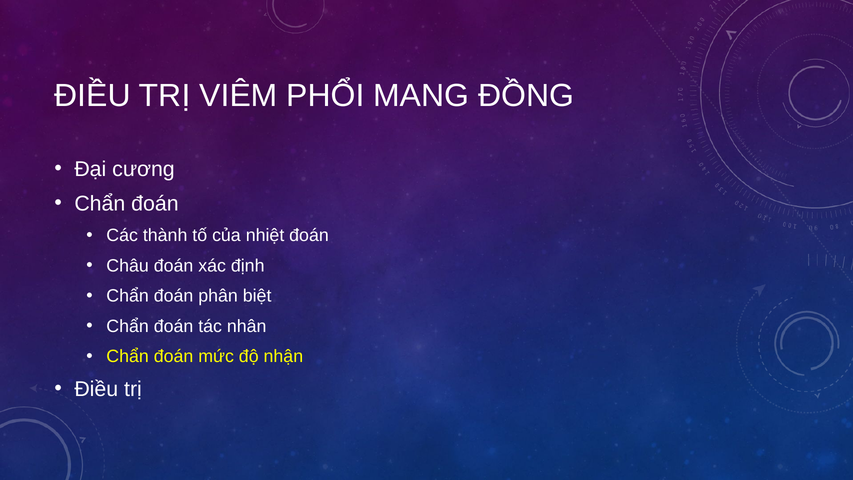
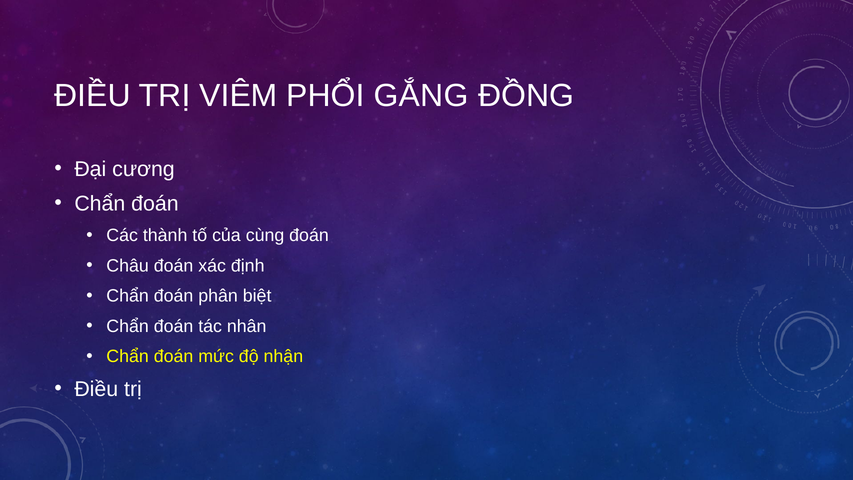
MANG: MANG -> GẮNG (421, 96)
nhiệt: nhiệt -> cùng (265, 236)
